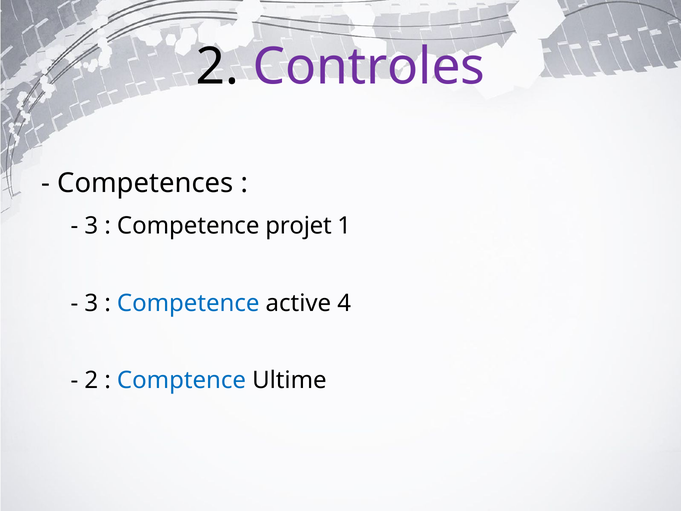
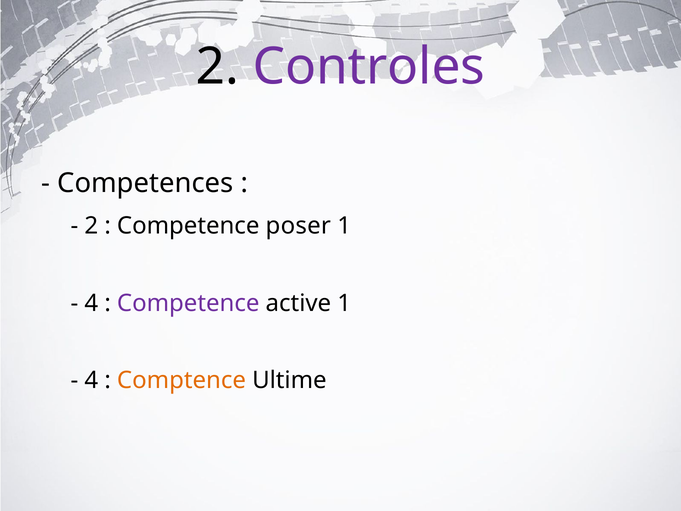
3: 3 -> 2 (91, 226)
projet: projet -> poser (298, 226)
3: 3 -> 4 (91, 303)
Competence colour: blue -> purple (188, 303)
active 4: 4 -> 1 (344, 303)
2: 2 -> 4 (91, 380)
Comptence colour: blue -> orange (181, 380)
